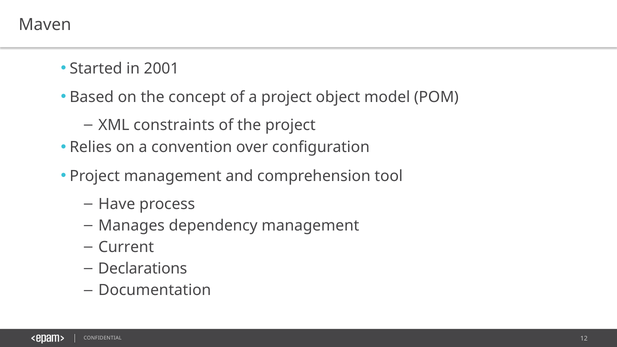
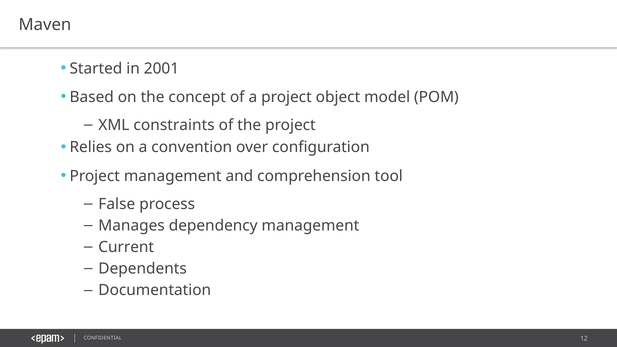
Have: Have -> False (117, 204)
Declarations: Declarations -> Dependents (143, 269)
